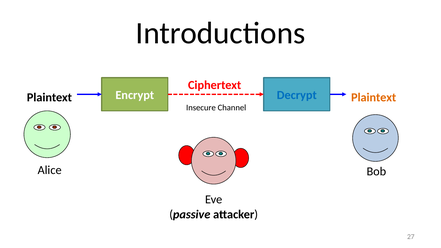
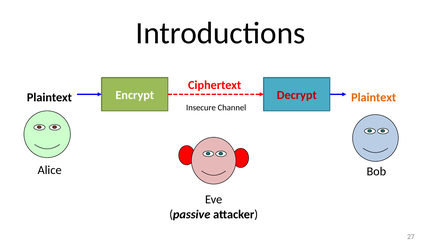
Decrypt colour: blue -> red (297, 95)
